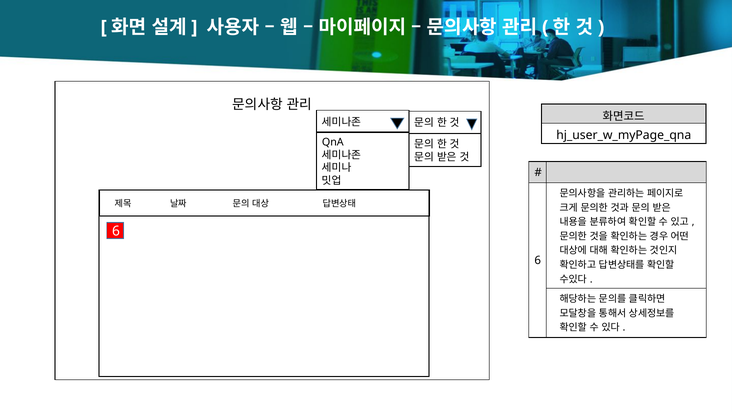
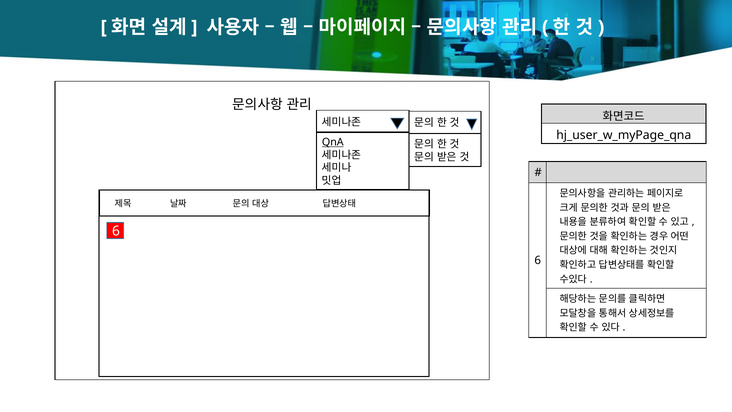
QnA underline: none -> present (333, 142)
